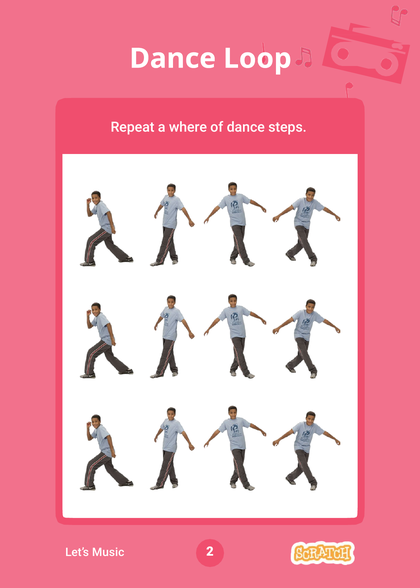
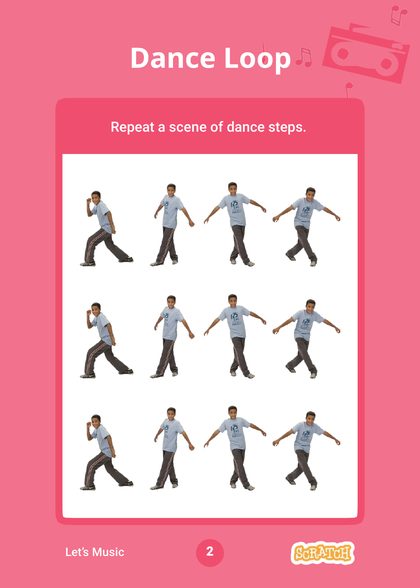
where: where -> scene (188, 127)
